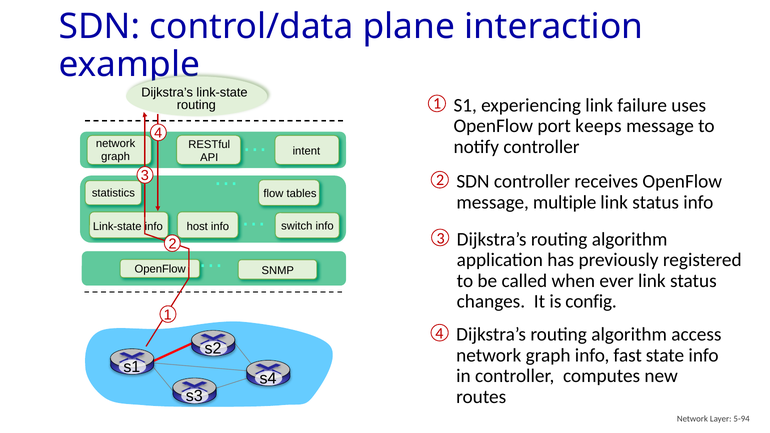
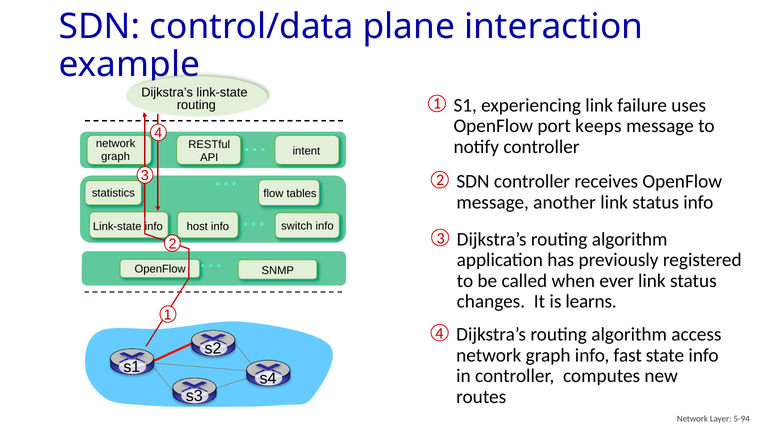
multiple: multiple -> another (565, 202)
config: config -> learns (591, 302)
